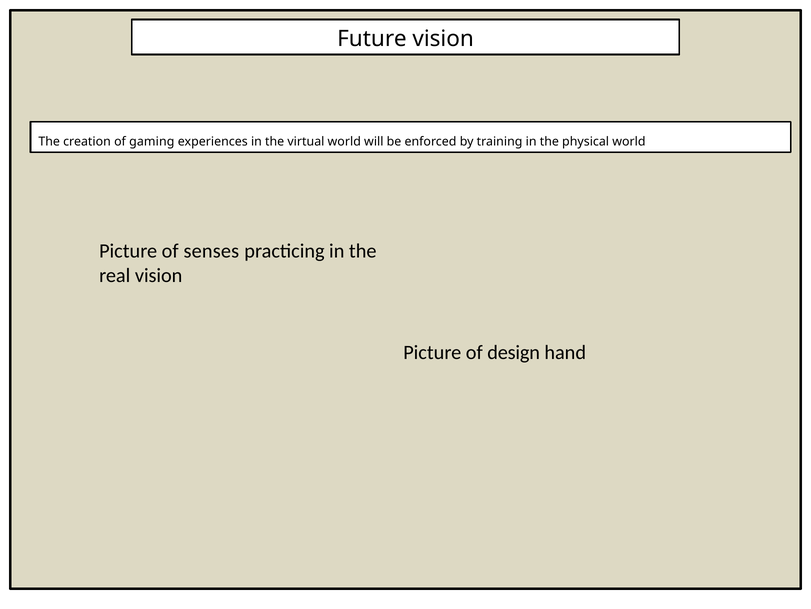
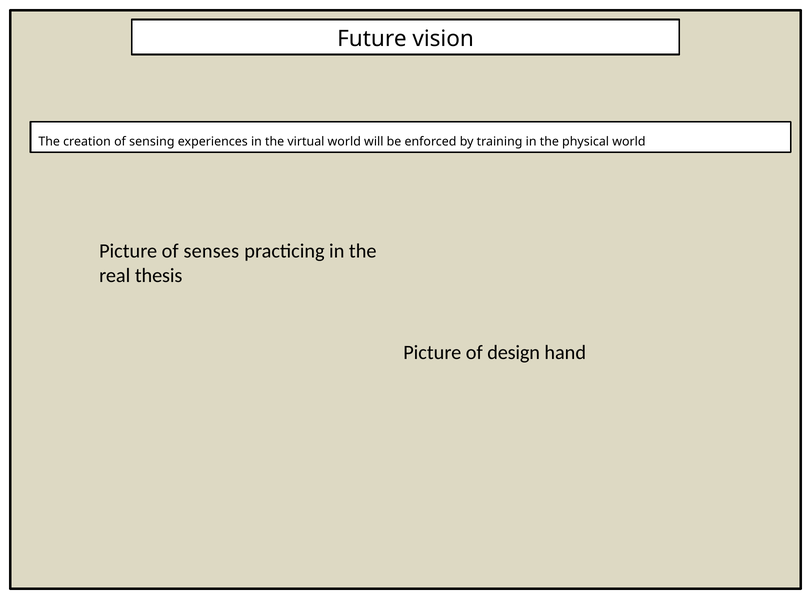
gaming: gaming -> sensing (152, 141)
real vision: vision -> thesis (159, 275)
